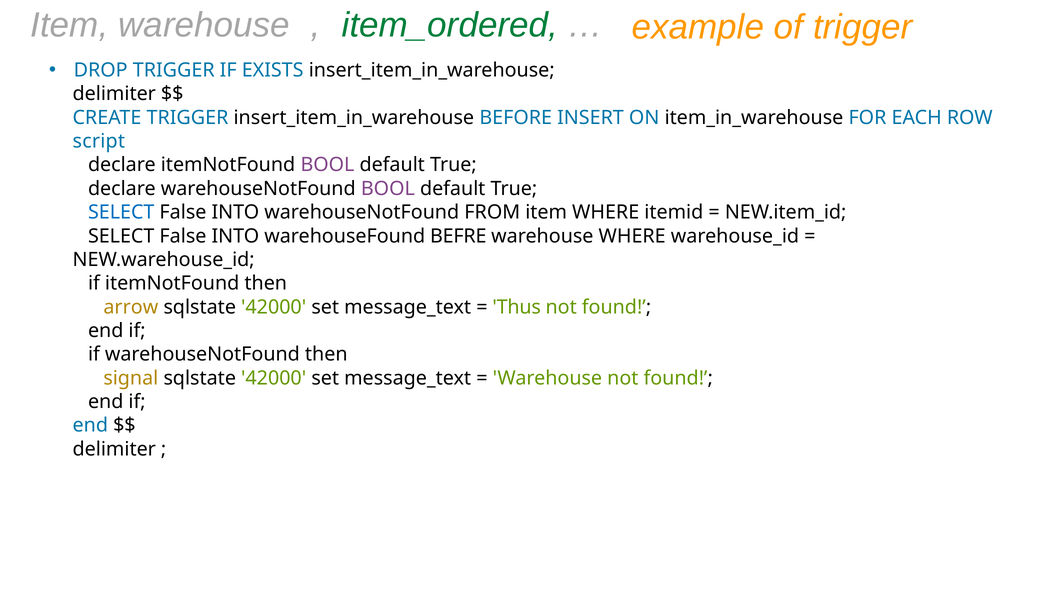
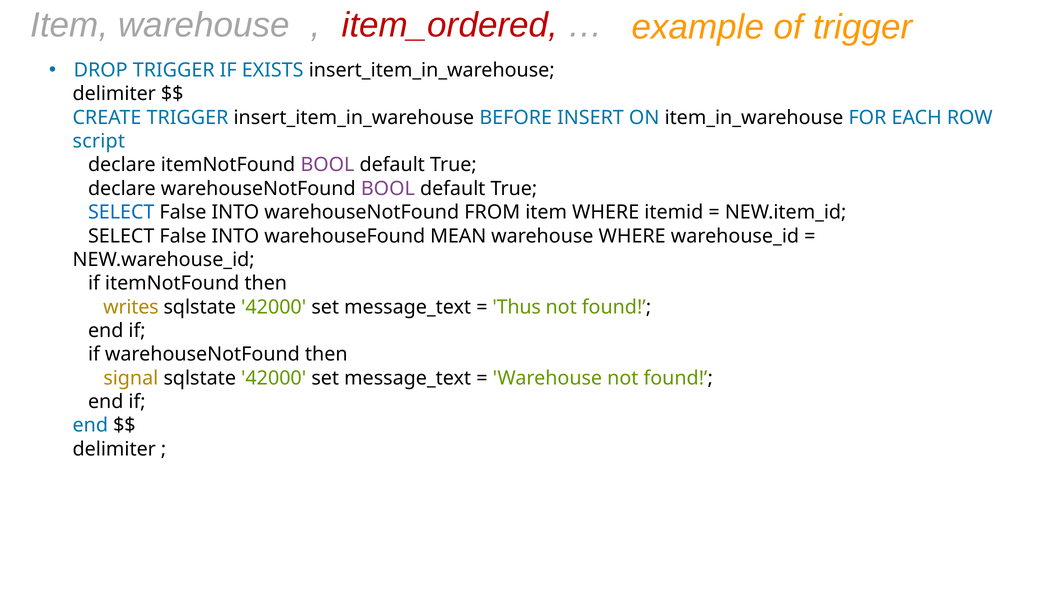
item_ordered colour: green -> red (450, 25)
BEFRE: BEFRE -> MEAN (458, 236)
arrow: arrow -> writes (131, 307)
